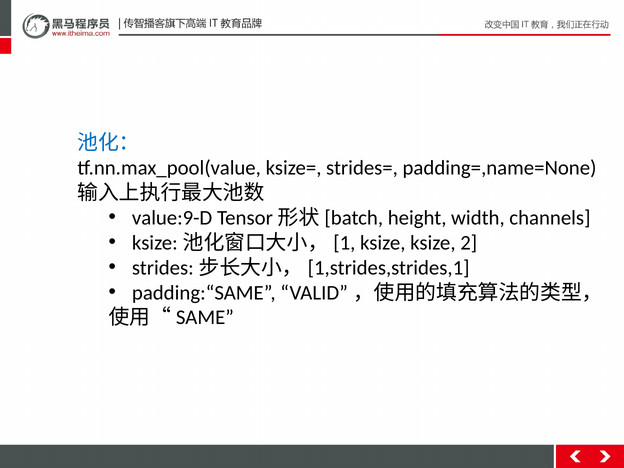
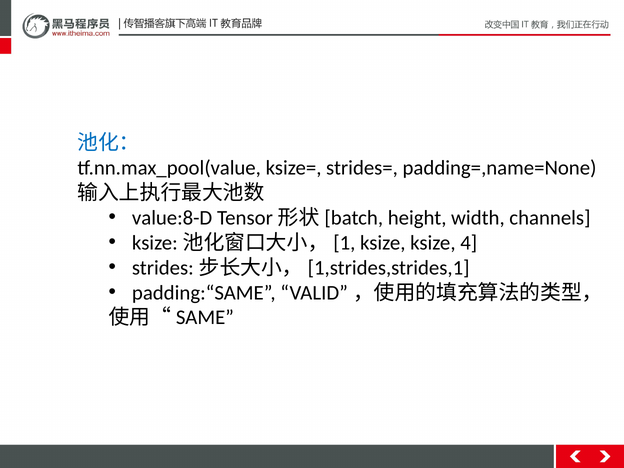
value:9-D: value:9-D -> value:8-D (172, 218)
2: 2 -> 4 (469, 243)
